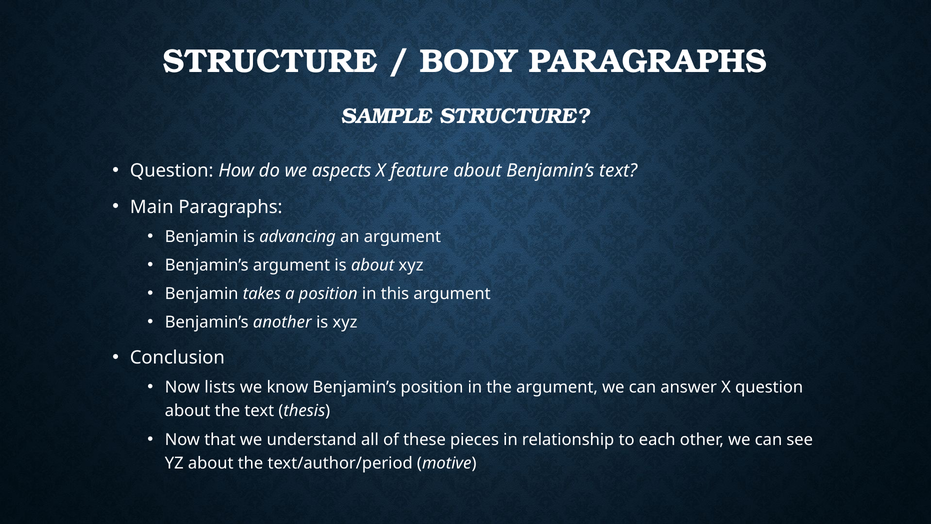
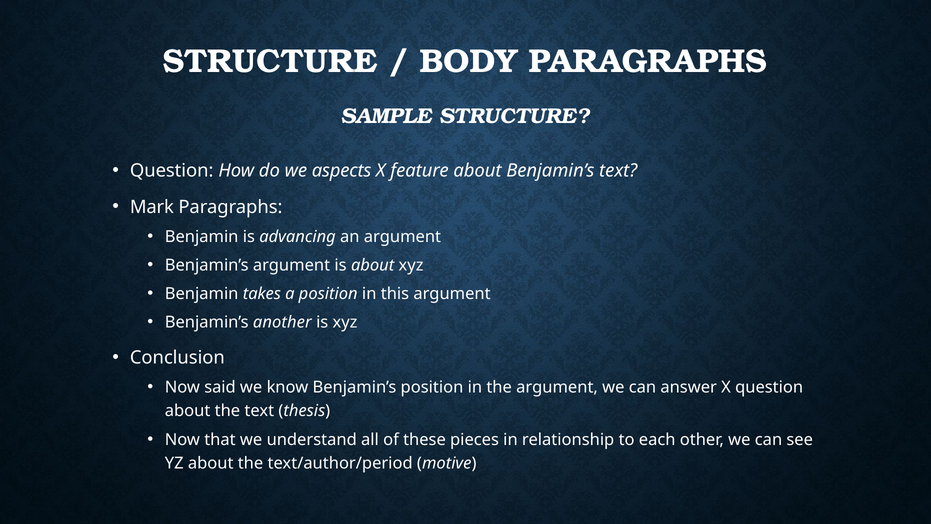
Main: Main -> Mark (152, 207)
lists: lists -> said (220, 387)
